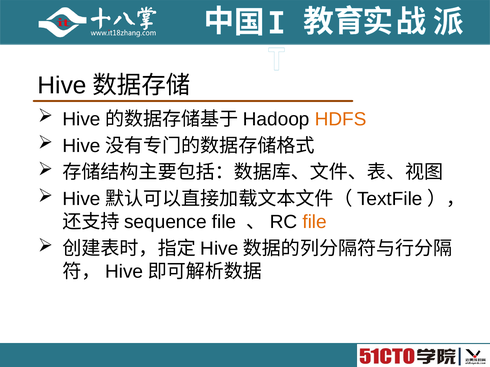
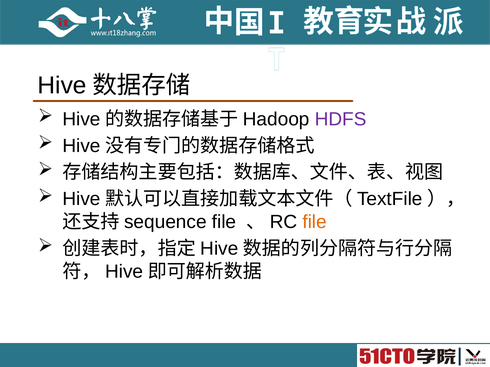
HDFS colour: orange -> purple (341, 119)
